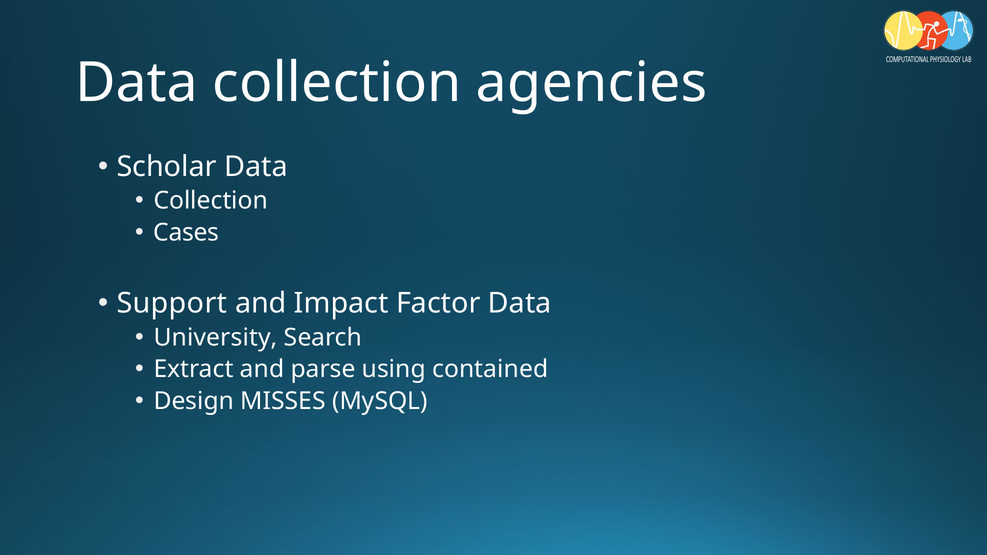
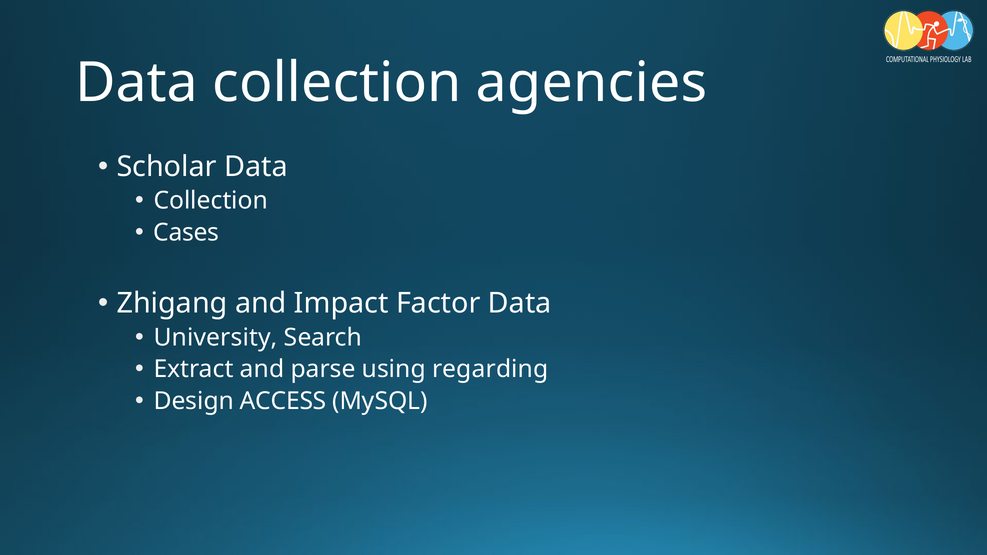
Support: Support -> Zhigang (172, 304)
contained: contained -> regarding (490, 369)
MISSES: MISSES -> ACCESS (283, 401)
